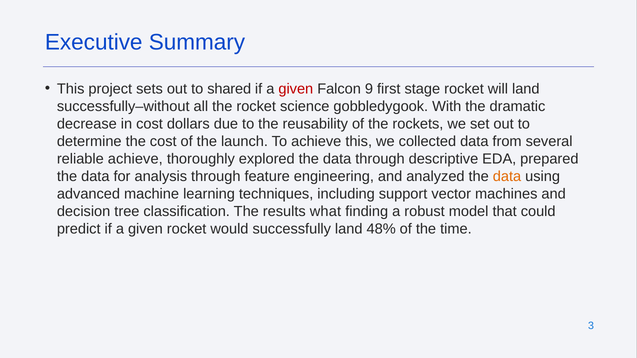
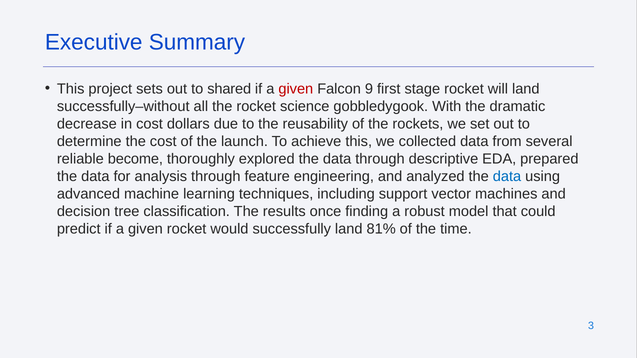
reliable achieve: achieve -> become (135, 159)
data colour: orange -> blue (507, 176)
what: what -> once (326, 211)
48%: 48% -> 81% (381, 229)
